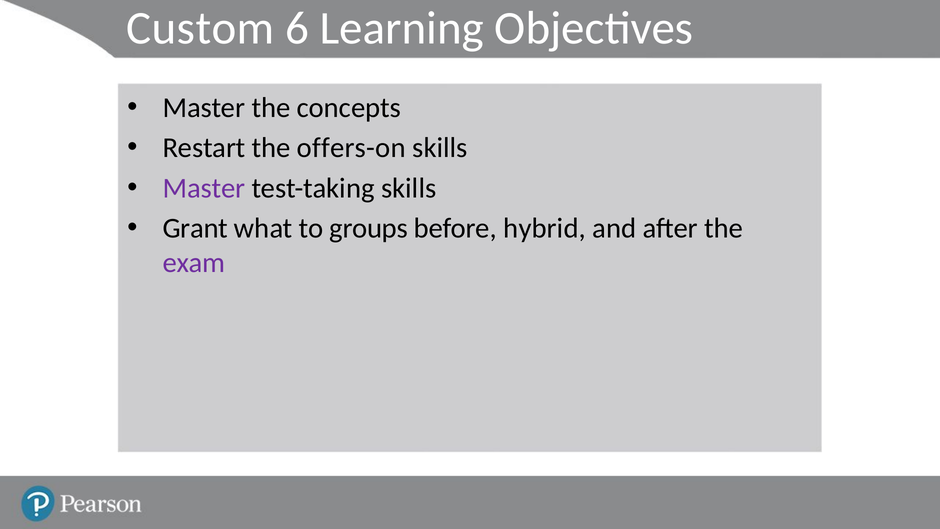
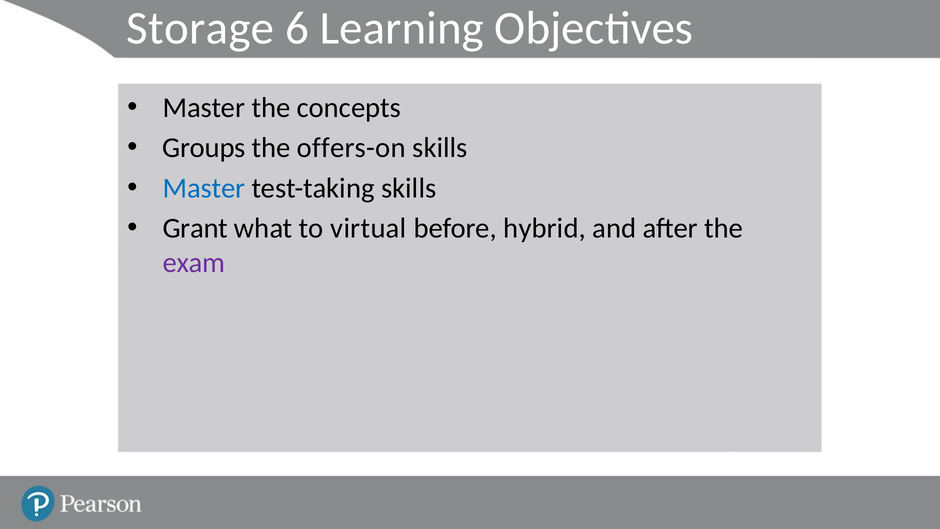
Custom: Custom -> Storage (200, 28)
Restart: Restart -> Groups (204, 148)
Master colour: purple -> blue (204, 188)
groups: groups -> virtual (368, 228)
